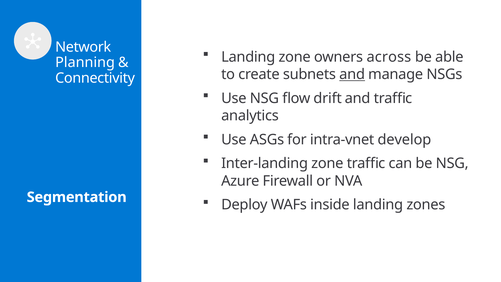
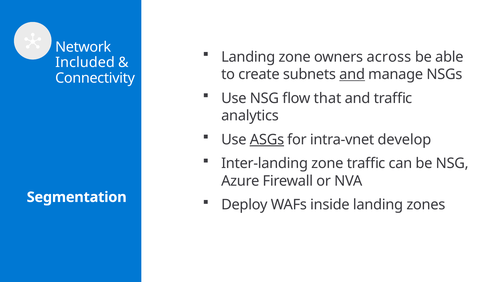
Planning: Planning -> Included (85, 62)
drift: drift -> that (328, 98)
ASGs underline: none -> present (267, 139)
